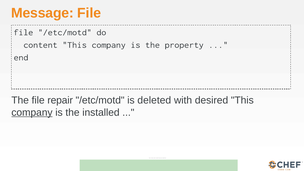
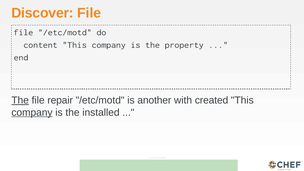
Message: Message -> Discover (42, 13)
The underline: none -> present (20, 100)
deleted: deleted -> another (154, 100)
desired: desired -> created (212, 100)
